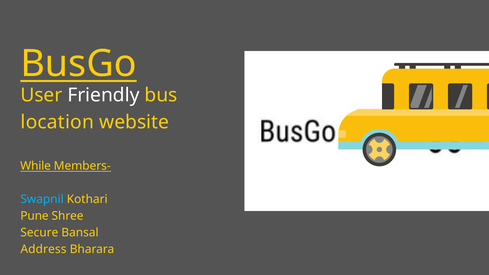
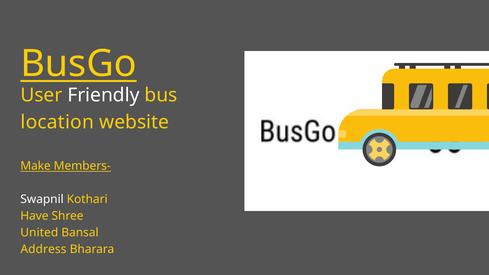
While: While -> Make (36, 166)
Swapnil colour: light blue -> white (42, 199)
Pune: Pune -> Have (34, 216)
Secure: Secure -> United (39, 233)
